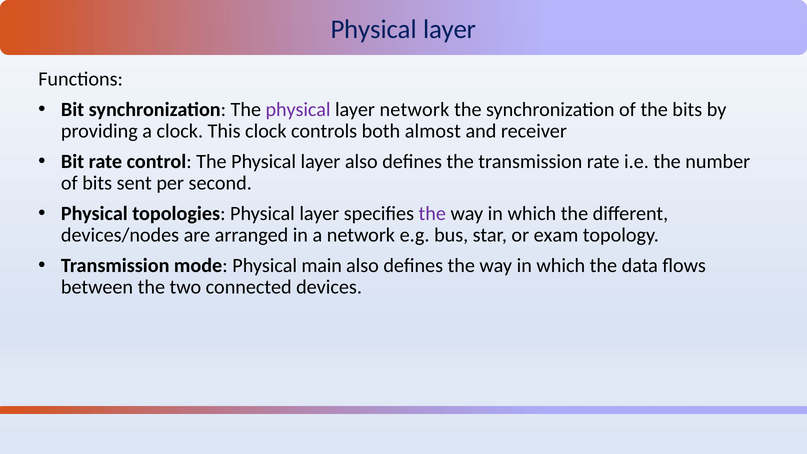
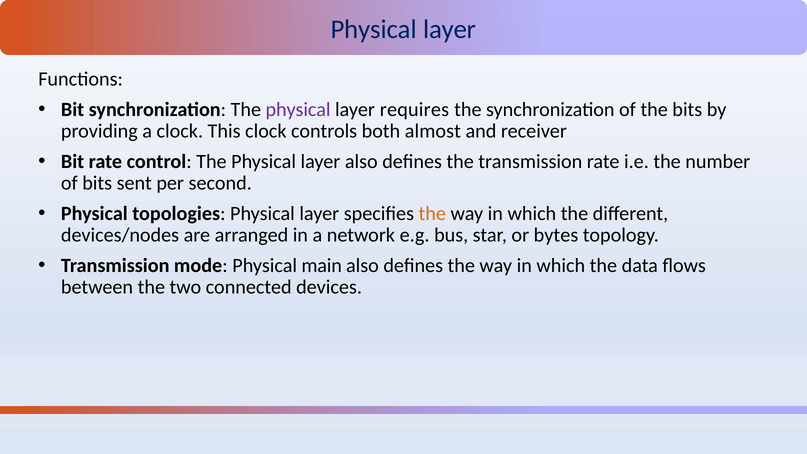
layer network: network -> requires (414, 110)
the colour: purple -> orange (432, 213)
exam: exam -> bytes (556, 235)
